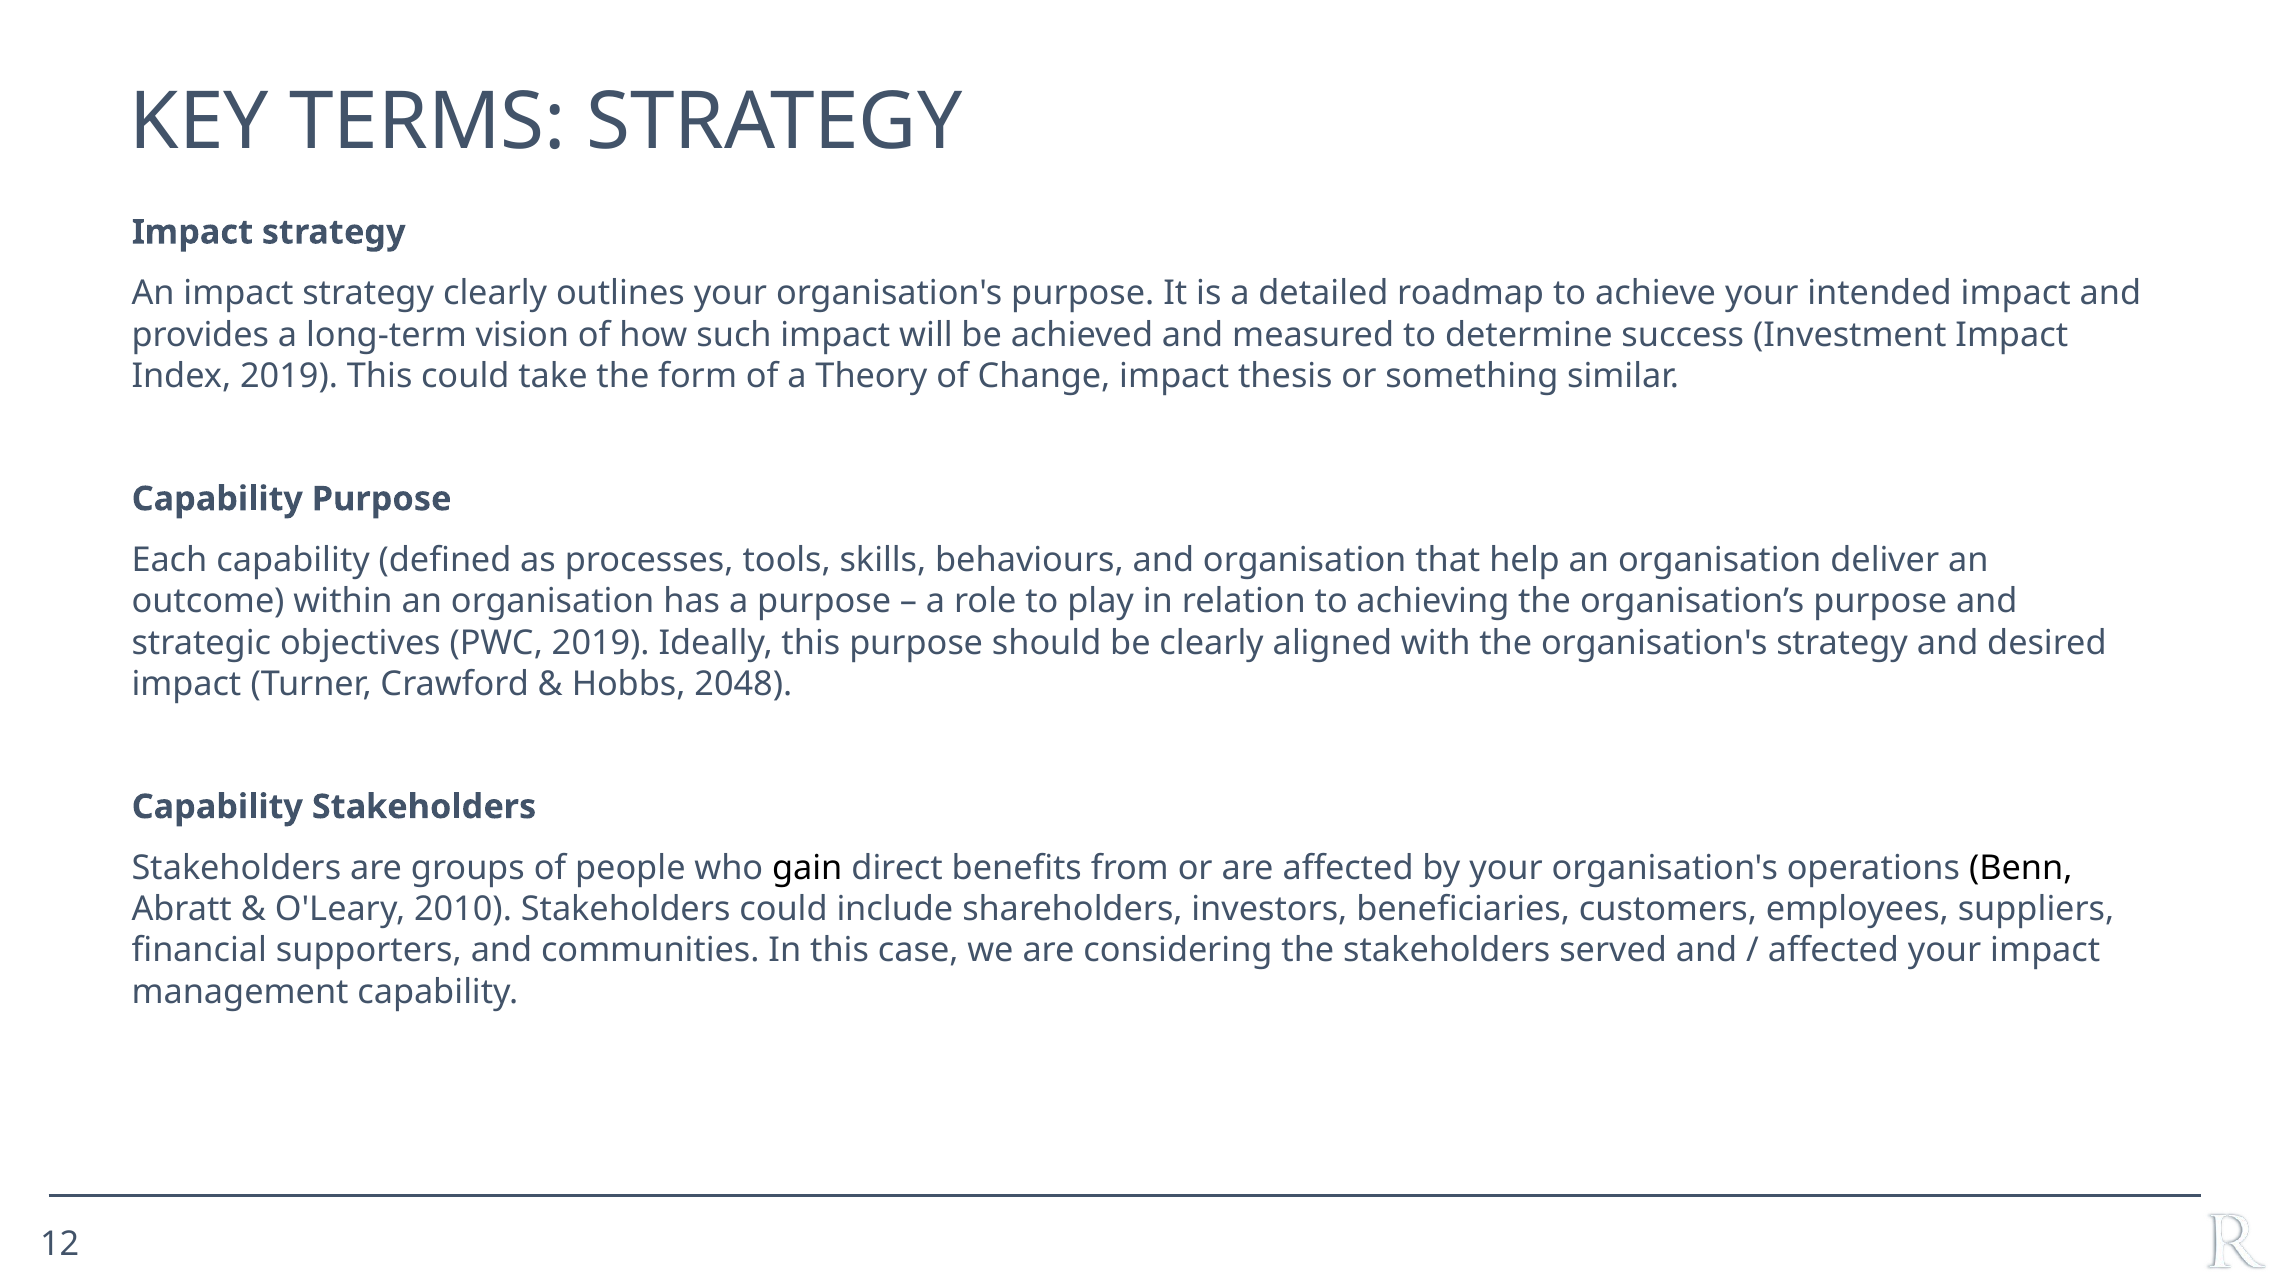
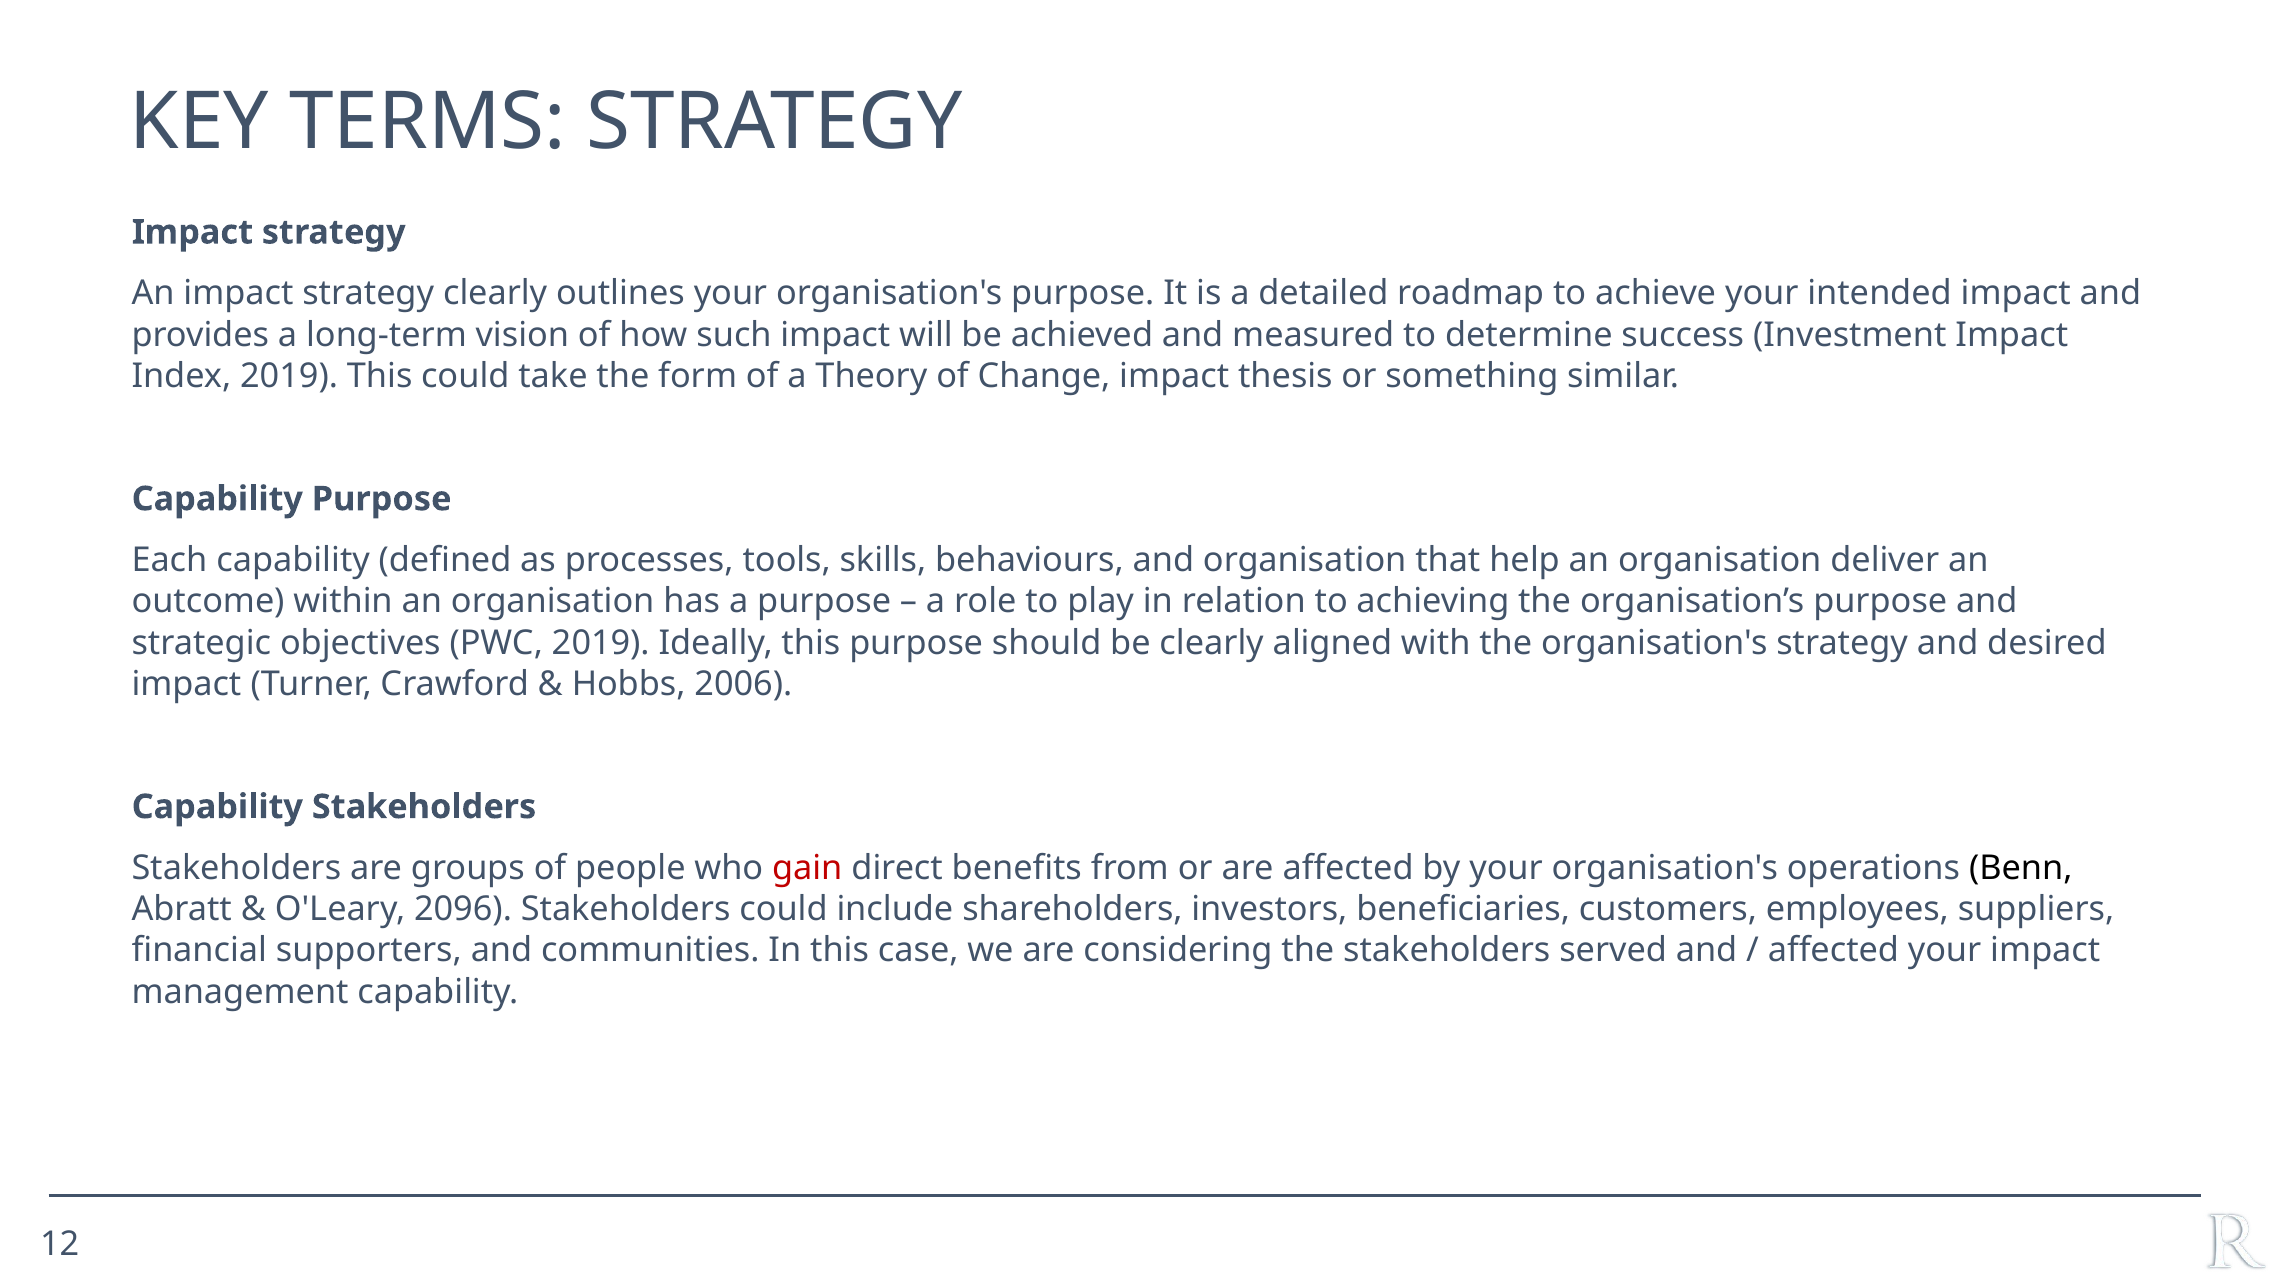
2048: 2048 -> 2006 (743, 684)
gain colour: black -> red (807, 869)
2010: 2010 -> 2096 (463, 910)
